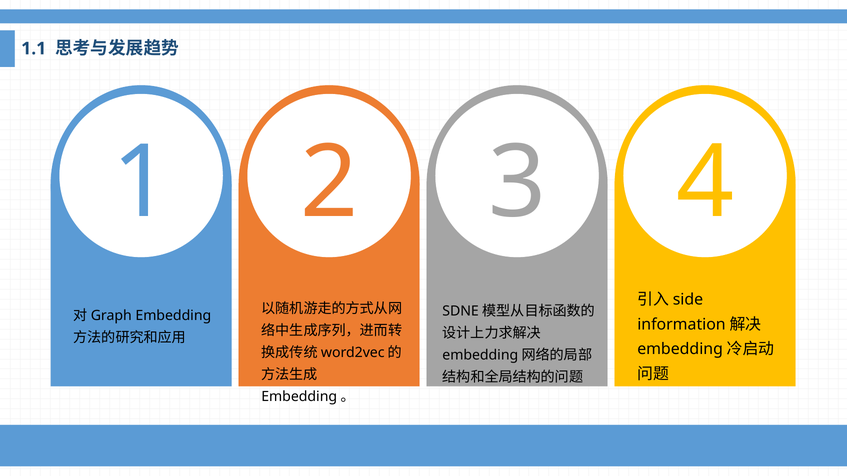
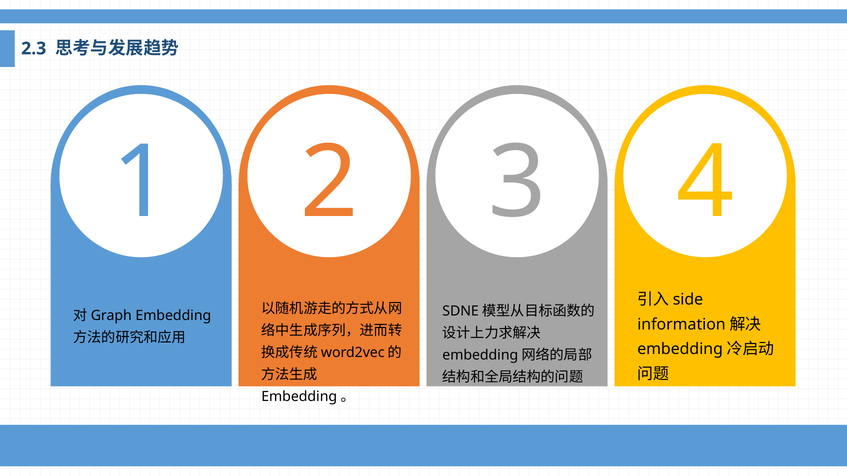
1.1: 1.1 -> 2.3 (34, 49)
